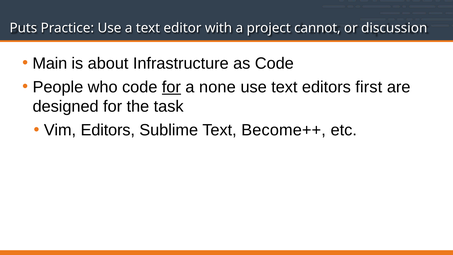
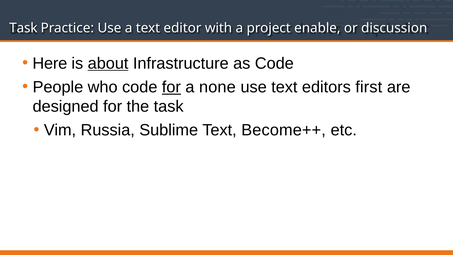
Puts: Puts -> Task (23, 28)
cannot: cannot -> enable (317, 28)
Main: Main -> Here (50, 63)
about underline: none -> present (108, 63)
Vim Editors: Editors -> Russia (108, 130)
